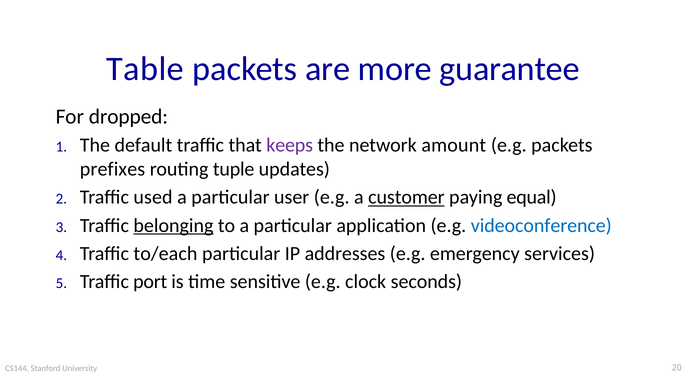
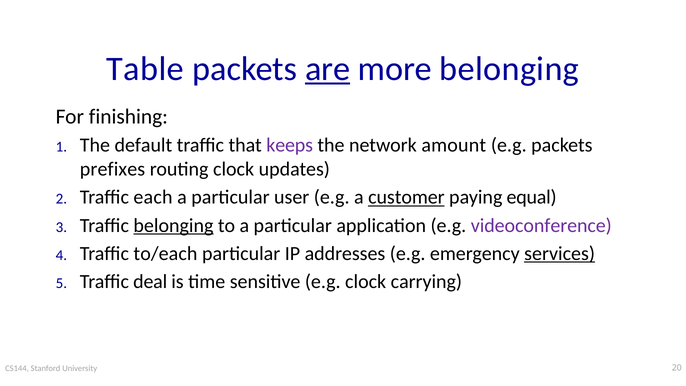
are underline: none -> present (328, 69)
more guarantee: guarantee -> belonging (509, 69)
dropped: dropped -> finishing (128, 117)
routing tuple: tuple -> clock (234, 169)
used: used -> each (153, 197)
videoconference colour: blue -> purple (541, 225)
services underline: none -> present (560, 253)
port: port -> deal (150, 281)
seconds: seconds -> carrying (426, 281)
